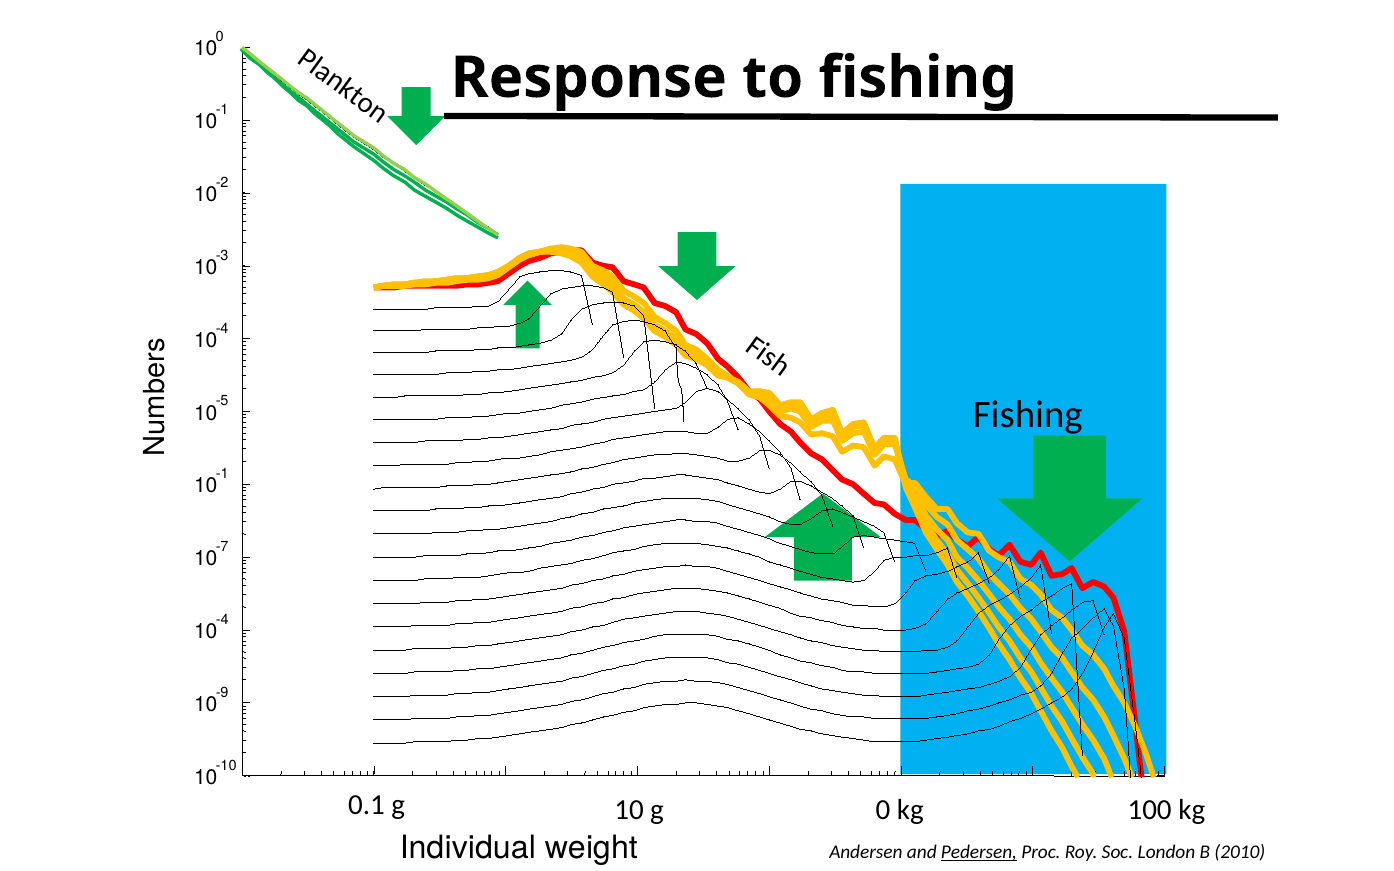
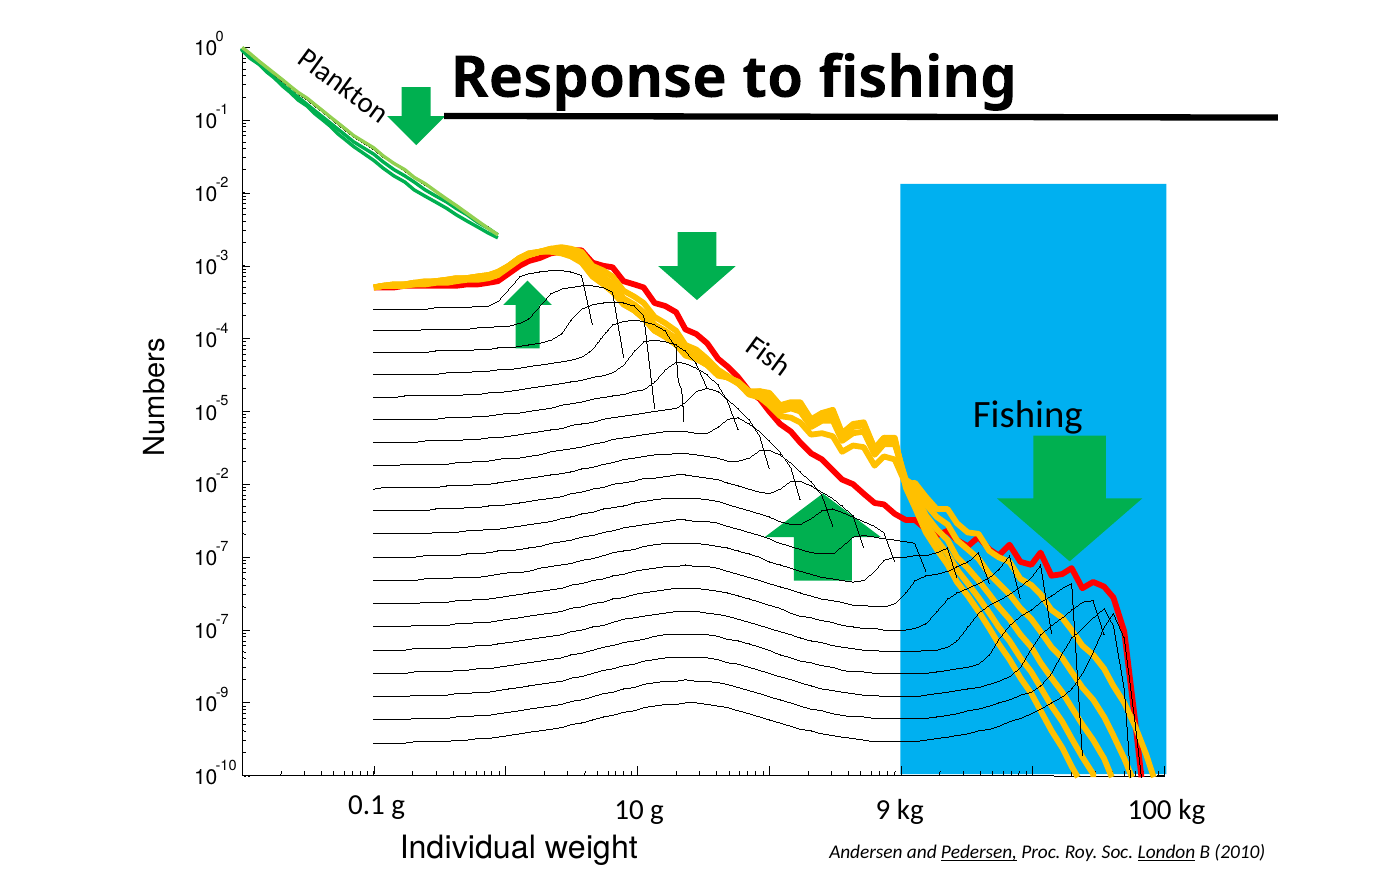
-1: -1 -> -2 (222, 474)
-4: -4 -> -7 (222, 620)
g 0: 0 -> 9 (883, 810)
London underline: none -> present (1166, 852)
